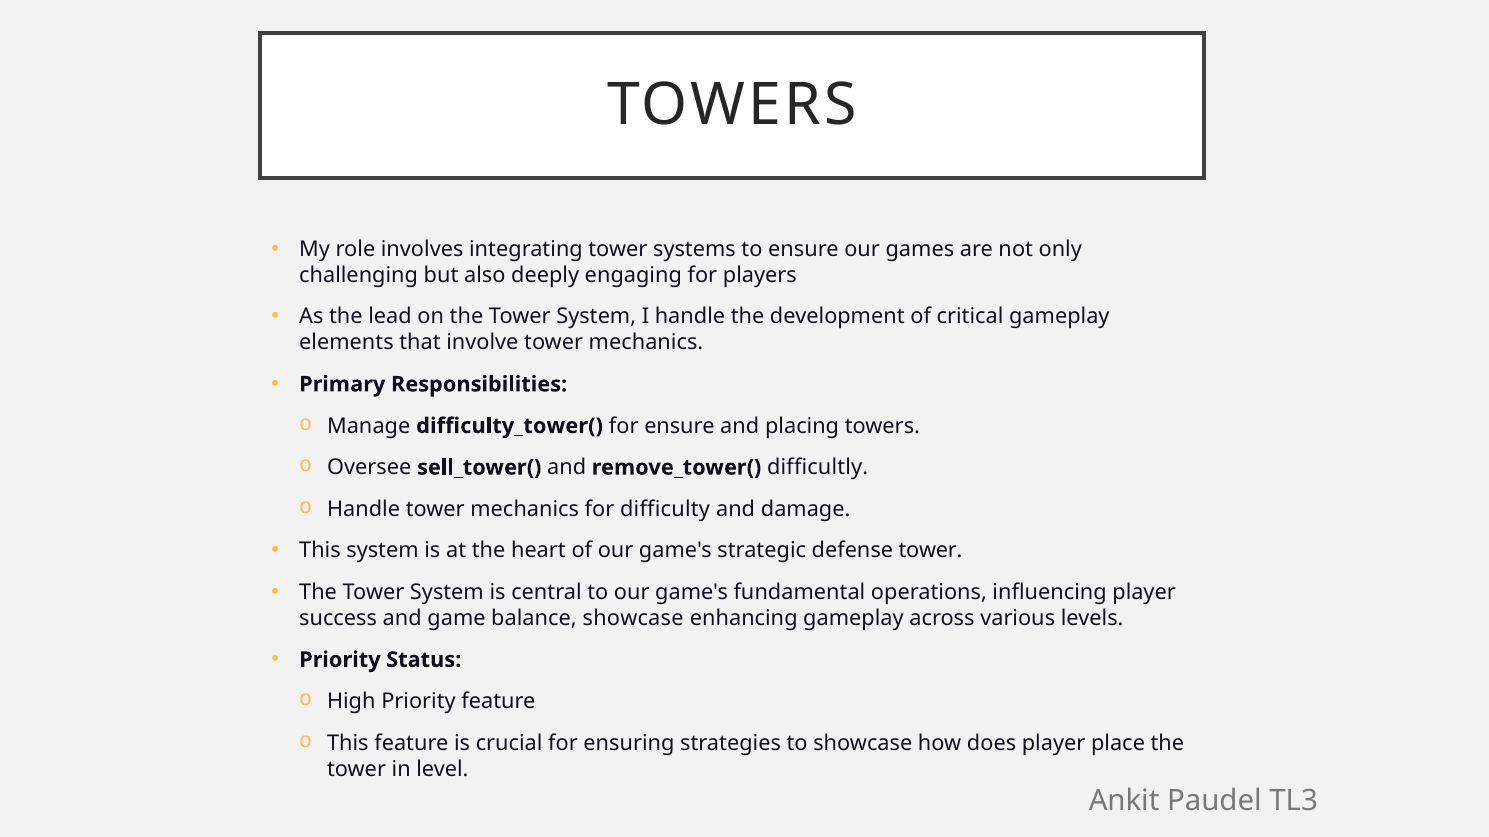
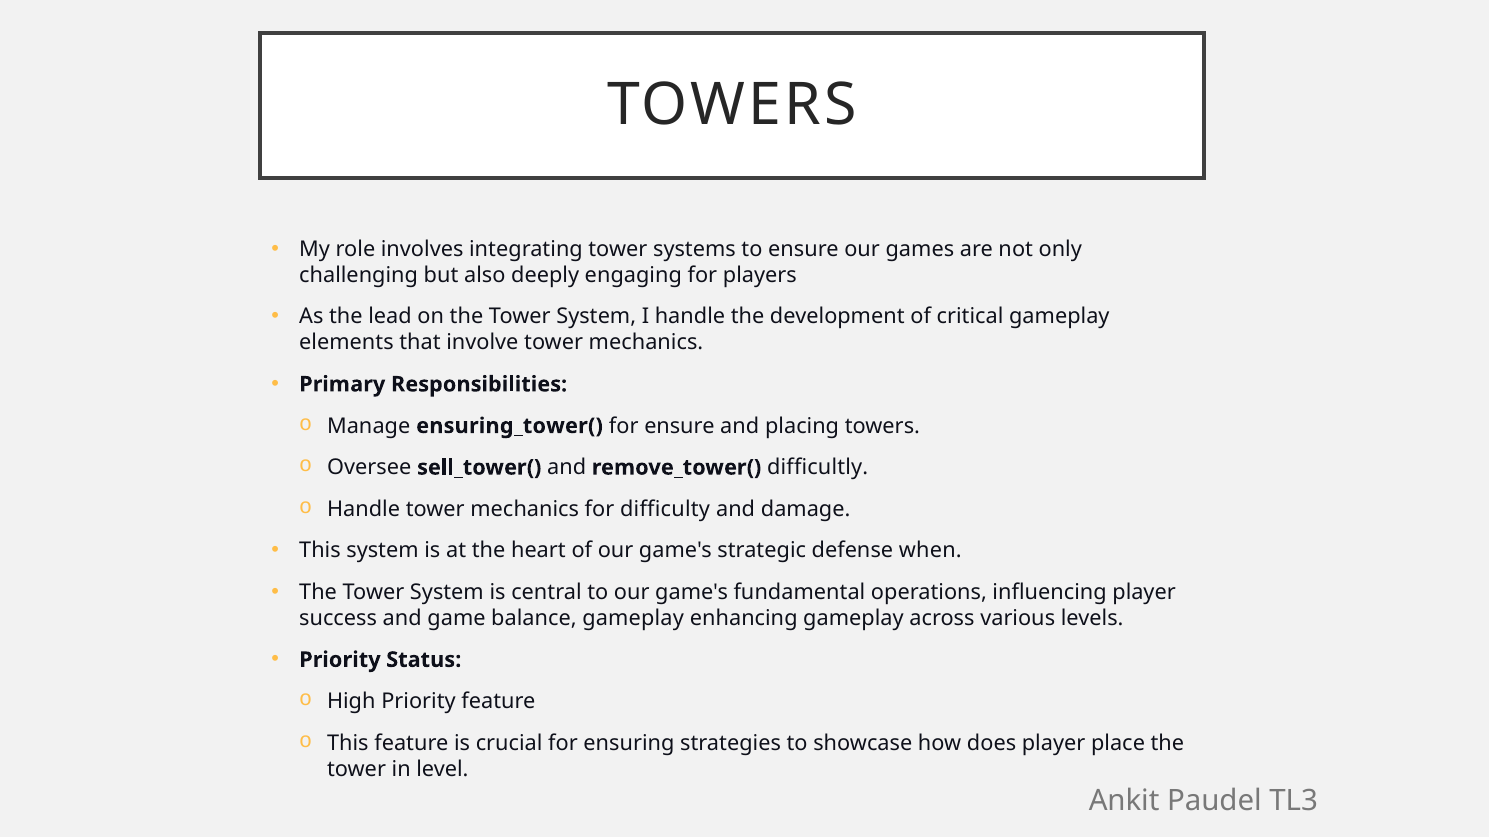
difficulty_tower(: difficulty_tower( -> ensuring_tower( (510, 426)
defense tower: tower -> when (930, 551)
balance showcase: showcase -> gameplay (633, 619)
